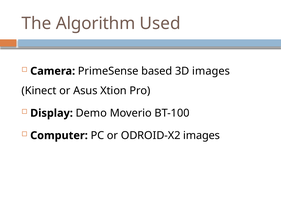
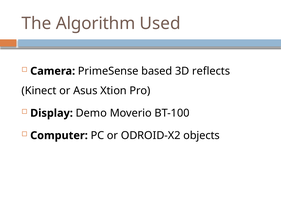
3D images: images -> reflects (211, 71)
ODROID-X2 images: images -> objects (202, 135)
